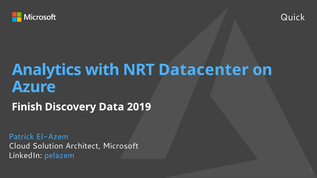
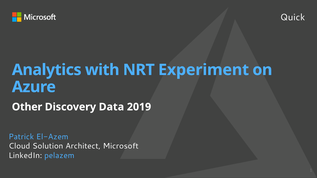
Datacenter: Datacenter -> Experiment (204, 70)
Finish: Finish -> Other (27, 107)
